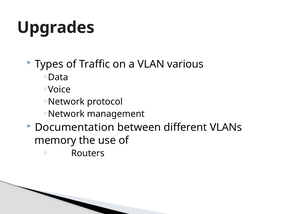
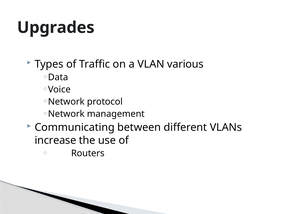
Documentation: Documentation -> Communicating (75, 127)
memory: memory -> increase (55, 140)
